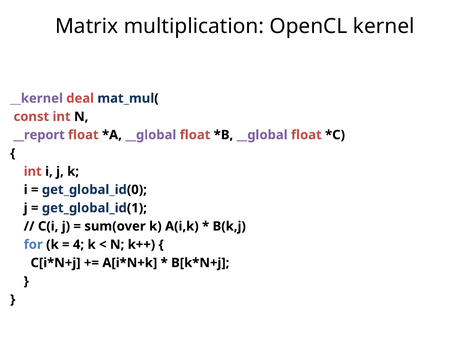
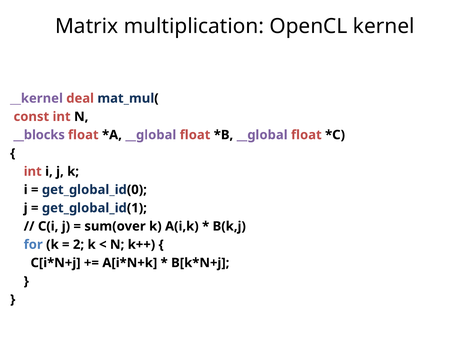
__report: __report -> __blocks (39, 135)
4: 4 -> 2 (79, 245)
